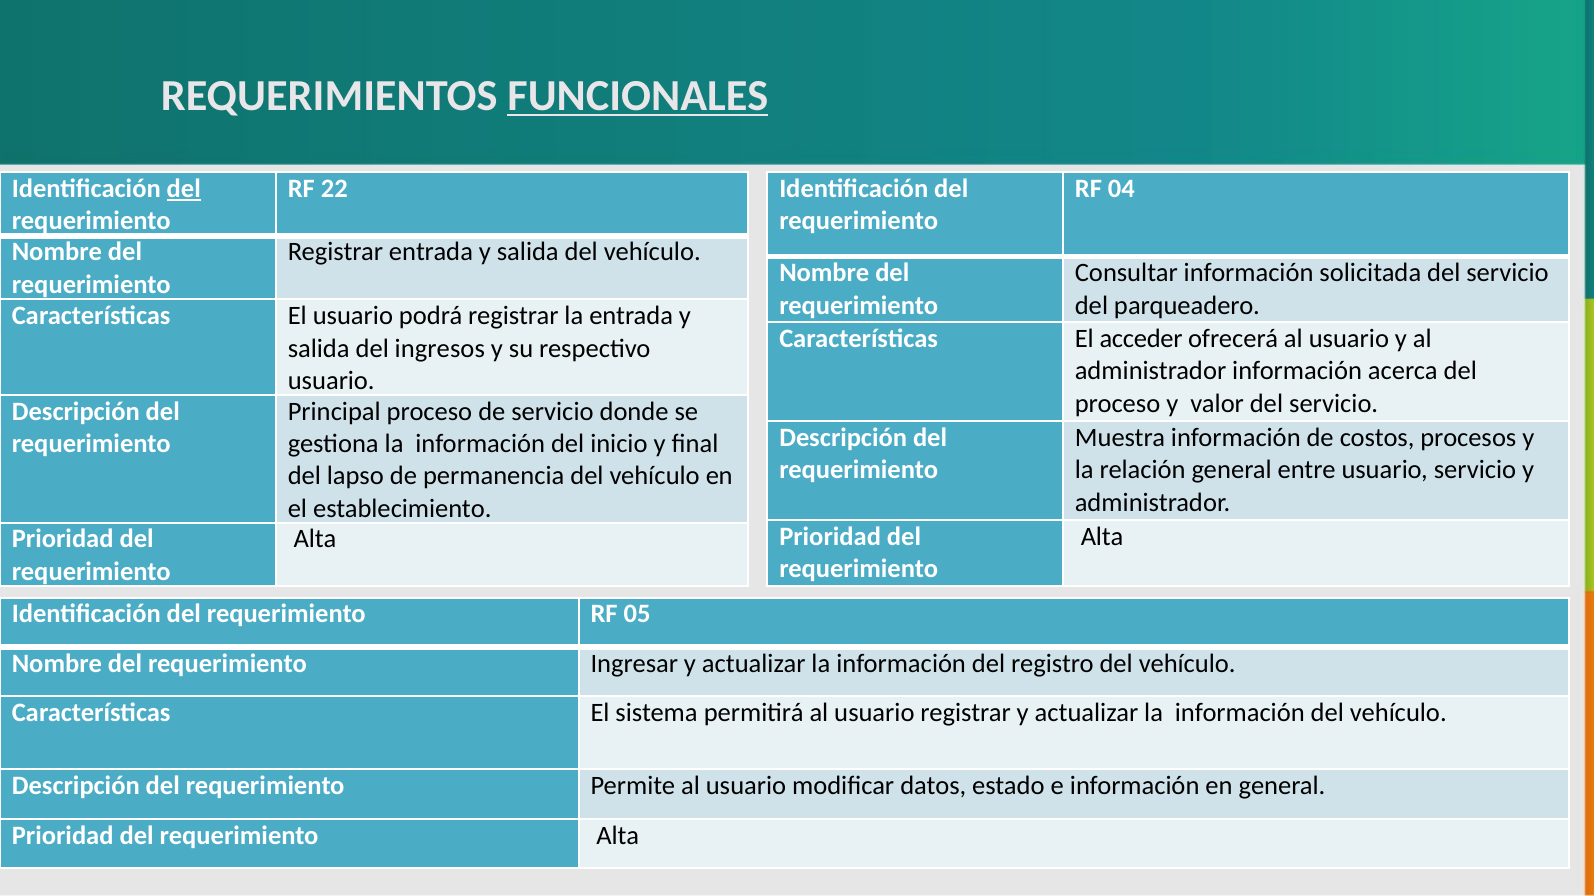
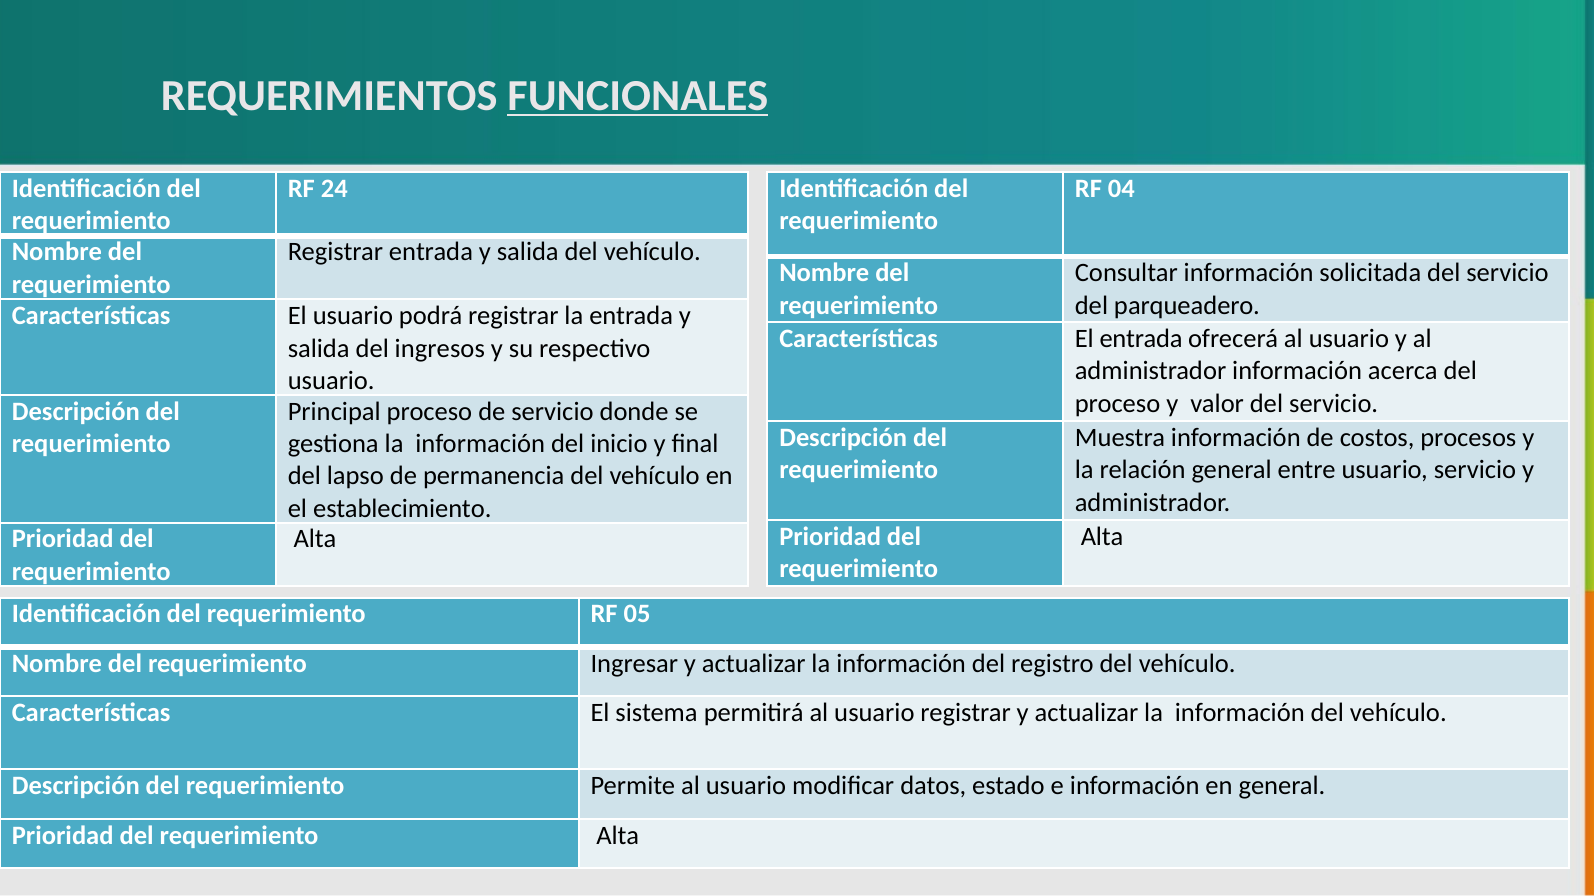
del underline: present -> none (184, 188)
22: 22 -> 24 (334, 188)
El acceder: acceder -> entrada (1141, 339)
